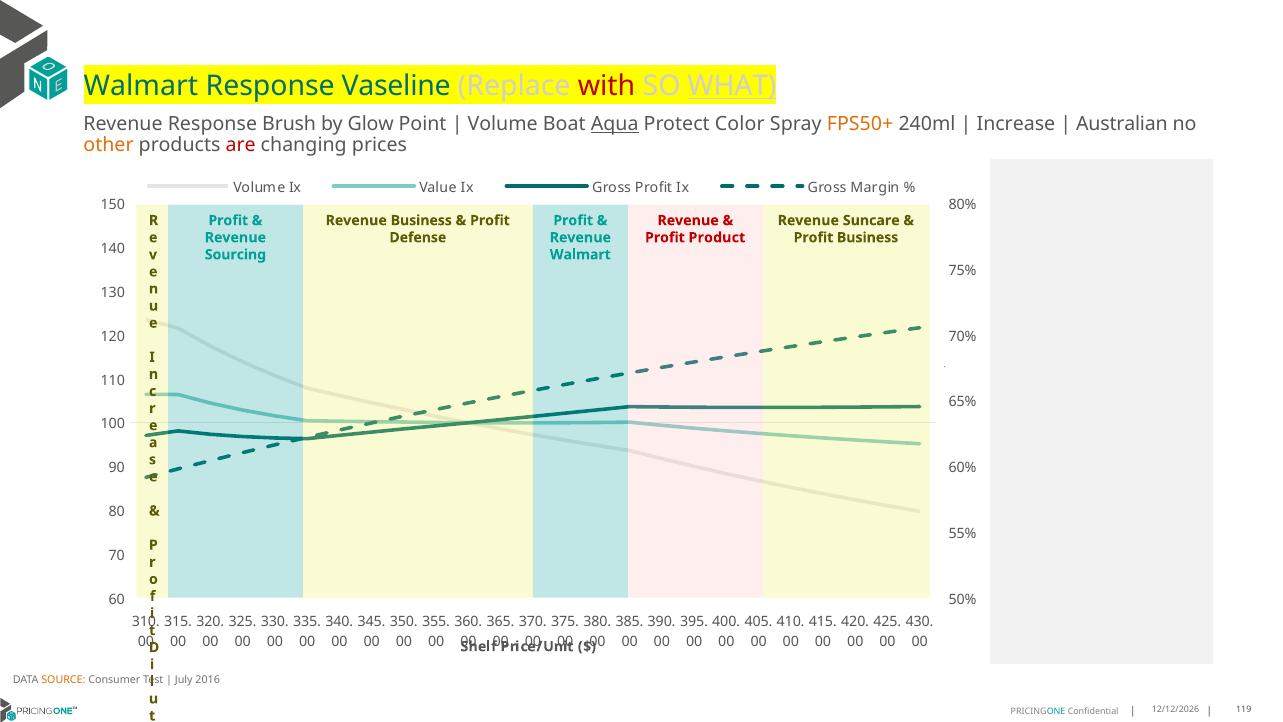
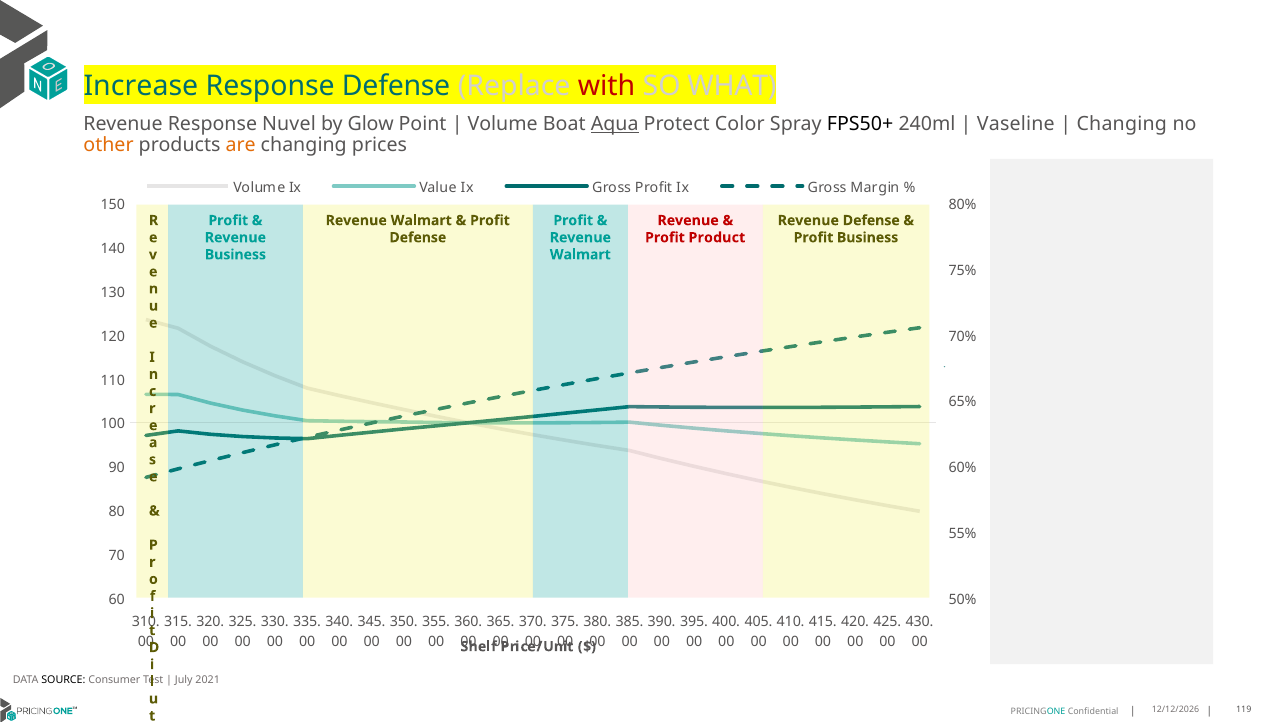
Walmart: Walmart -> Increase (141, 86)
Response Vaseline: Vaseline -> Defense (396, 86)
WHAT underline: present -> none (732, 86)
Brush: Brush -> Nuvel (289, 124)
FPS50+ colour: orange -> black (860, 124)
Increase: Increase -> Vaseline (1016, 124)
Australian: Australian -> Changing (1122, 124)
are colour: red -> orange (241, 145)
Business: Business -> Walmart (421, 220)
Revenue Suncare: Suncare -> Defense (871, 220)
Sourcing: Sourcing -> Business (235, 255)
SOURCE colour: orange -> black (63, 680)
2016: 2016 -> 2021 (208, 680)
